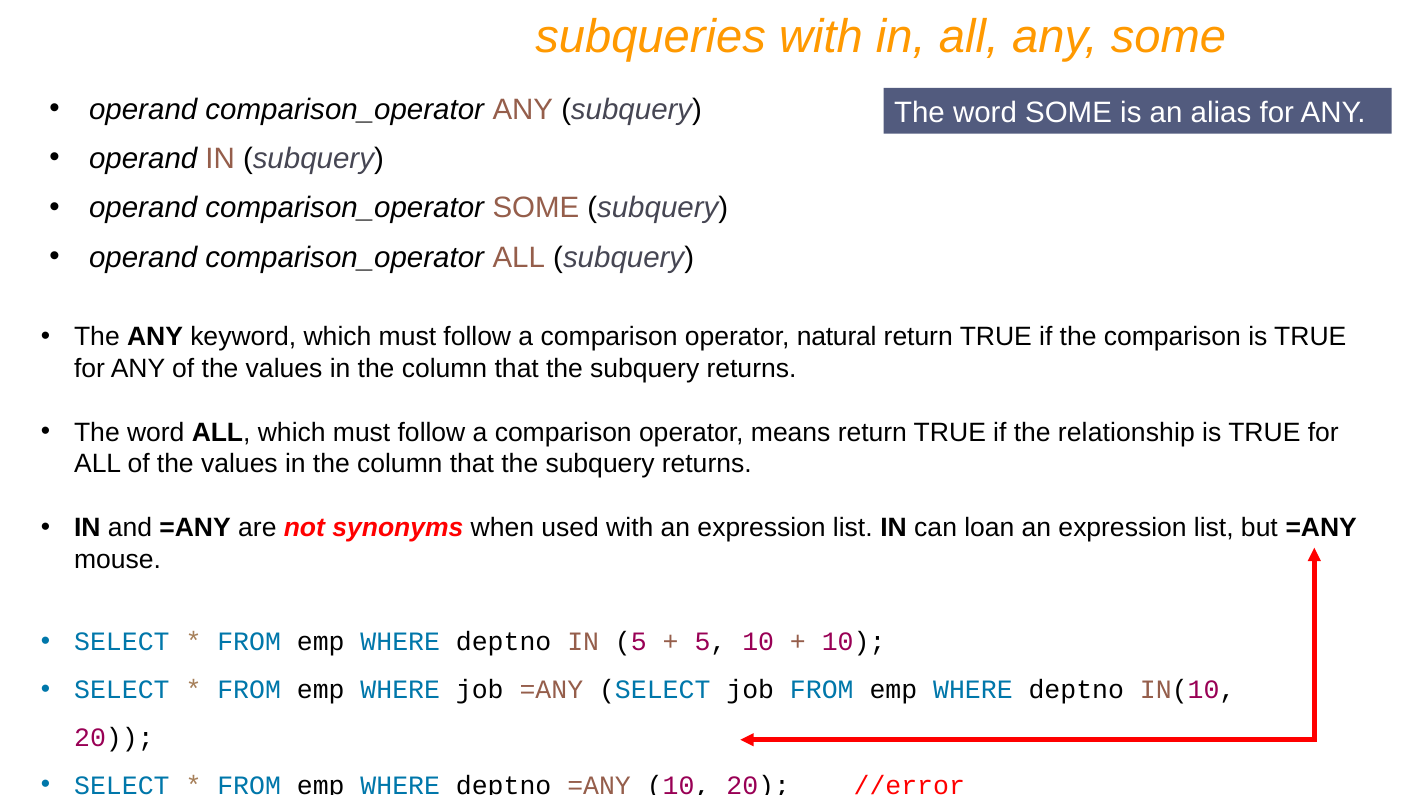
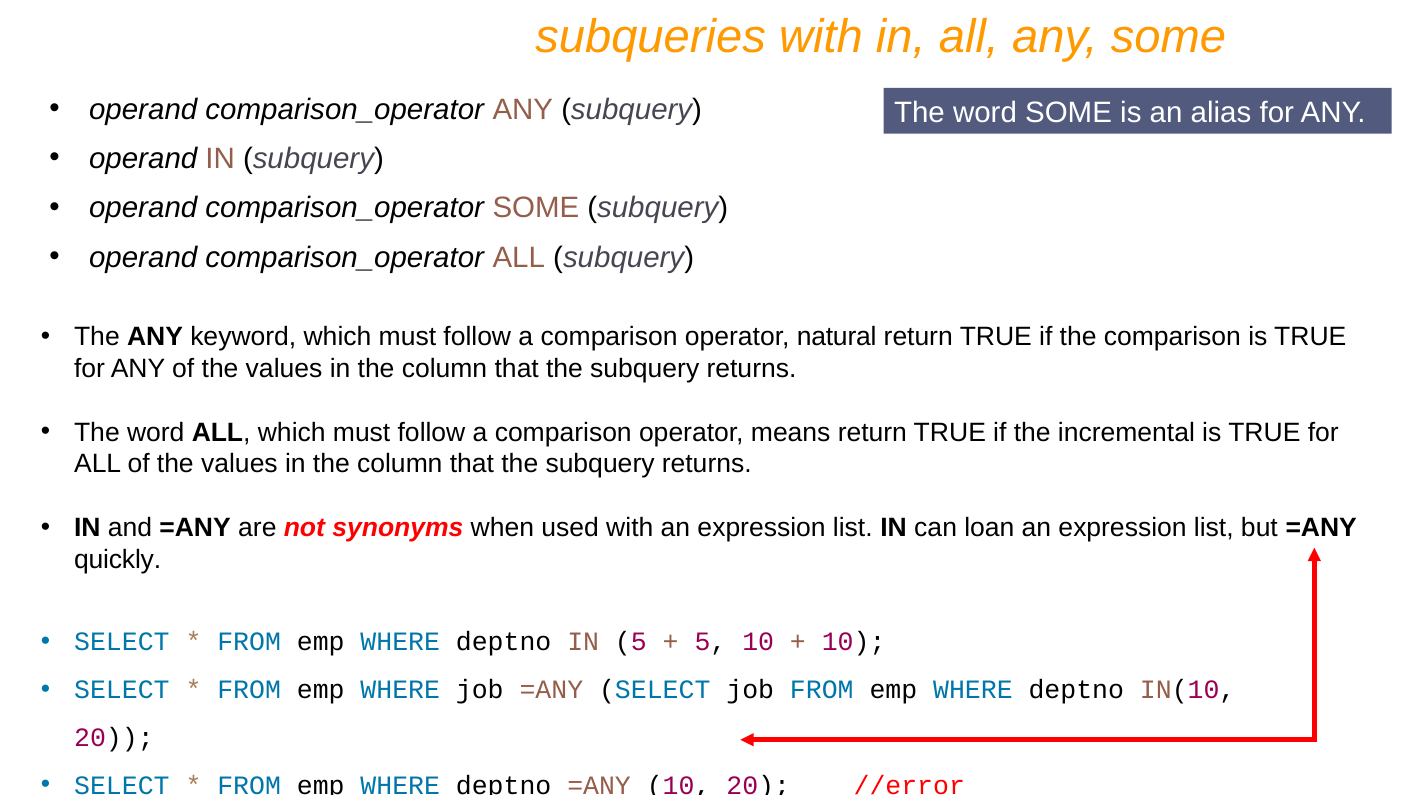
relationship: relationship -> incremental (1126, 433)
mouse: mouse -> quickly (118, 560)
